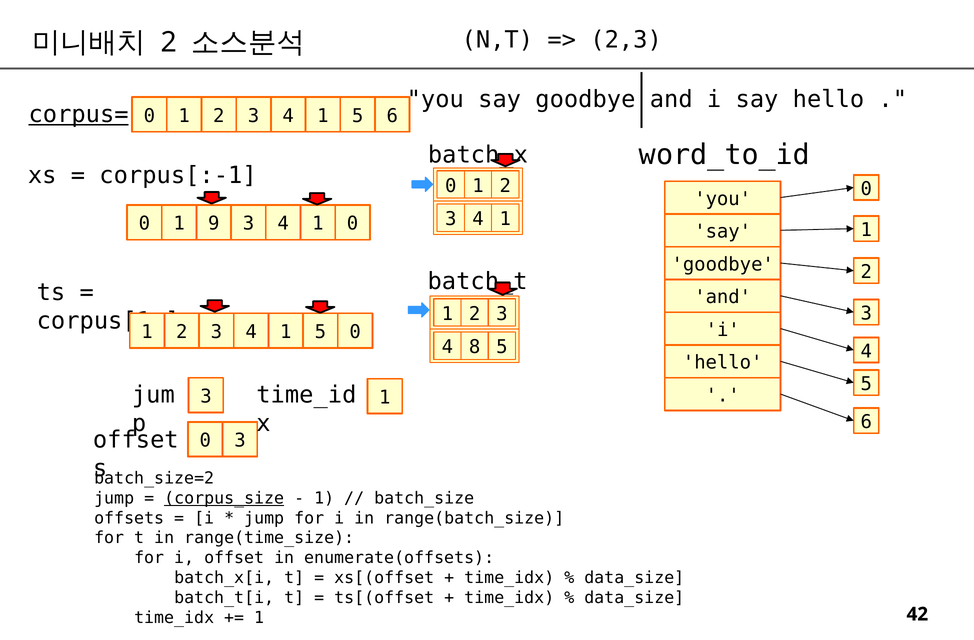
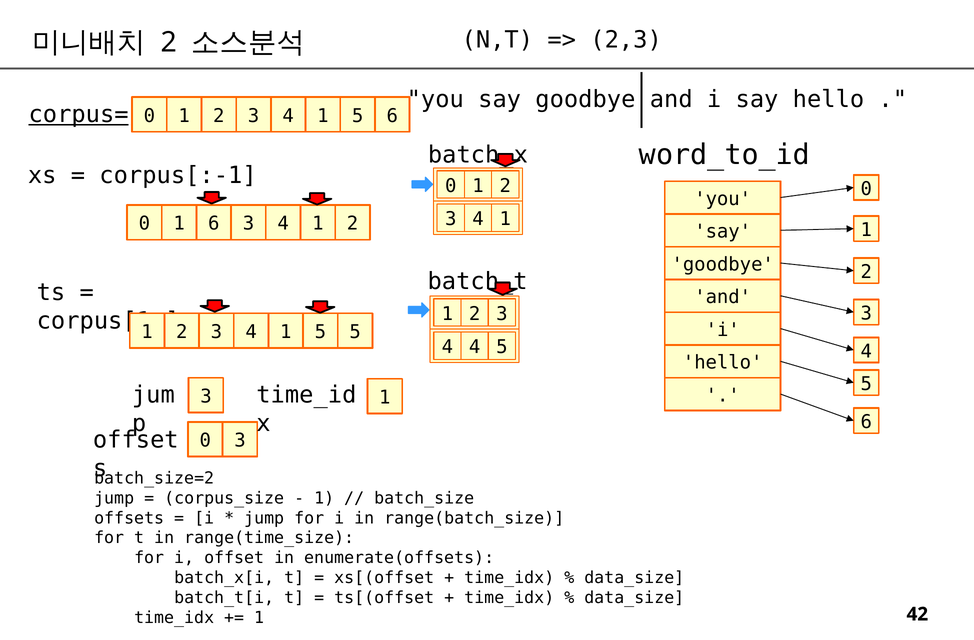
1 9: 9 -> 6 (214, 224)
4 1 0: 0 -> 2 (353, 224)
5 0: 0 -> 5 (355, 332)
4 8: 8 -> 4 (475, 347)
corpus_size underline: present -> none (224, 498)
